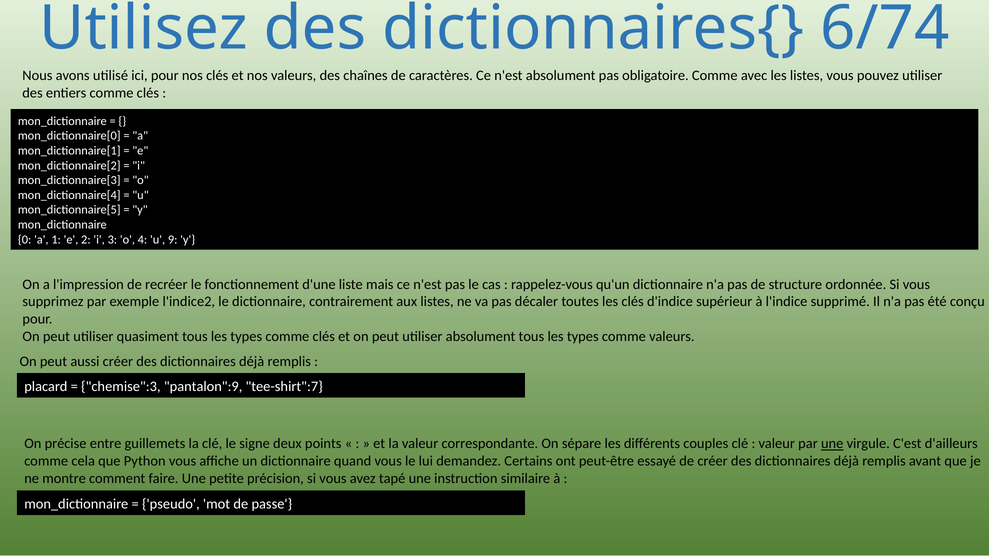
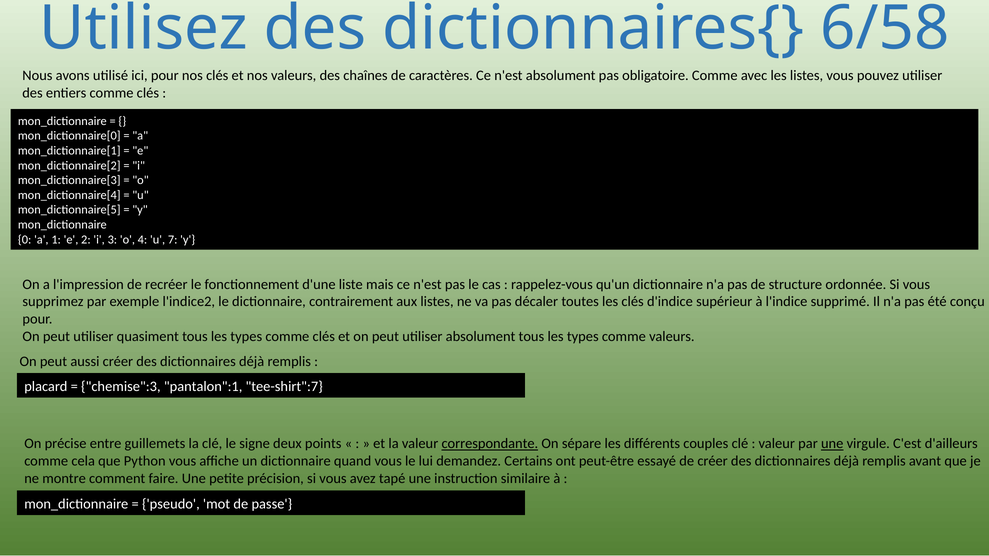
6/74: 6/74 -> 6/58 (885, 28)
9: 9 -> 7 (173, 240)
pantalon":9: pantalon":9 -> pantalon":1 (203, 387)
correspondante underline: none -> present (490, 444)
